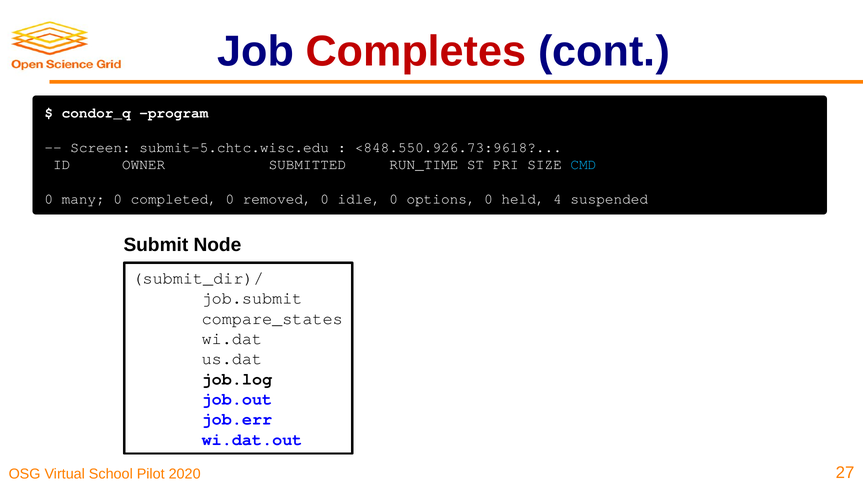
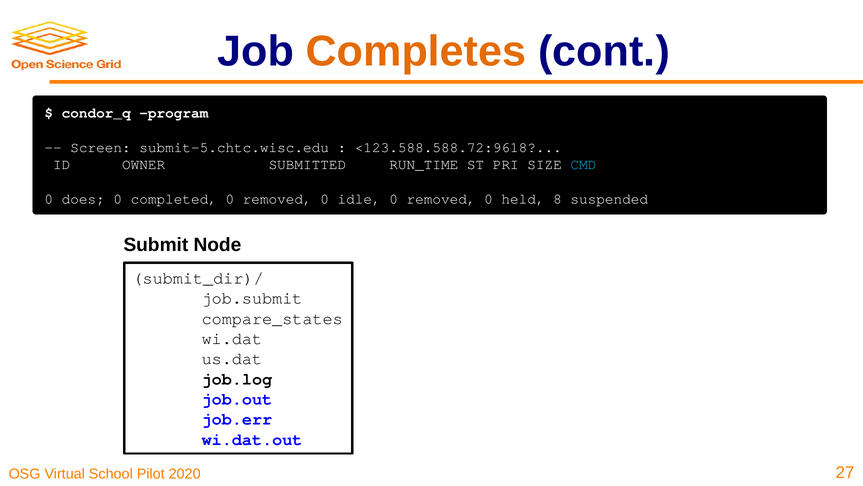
Completes colour: red -> orange (416, 52)
<848.550.926.73:9618: <848.550.926.73:9618 -> <123.588.588.72:9618 (458, 147)
many: many -> does (83, 199)
idle 0 options: options -> removed (441, 199)
4: 4 -> 8 (558, 199)
